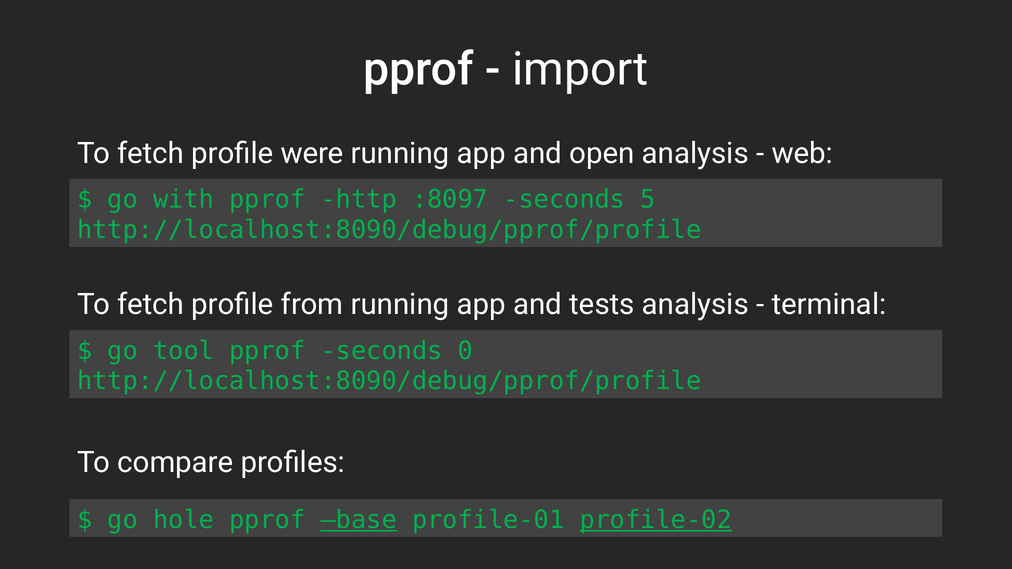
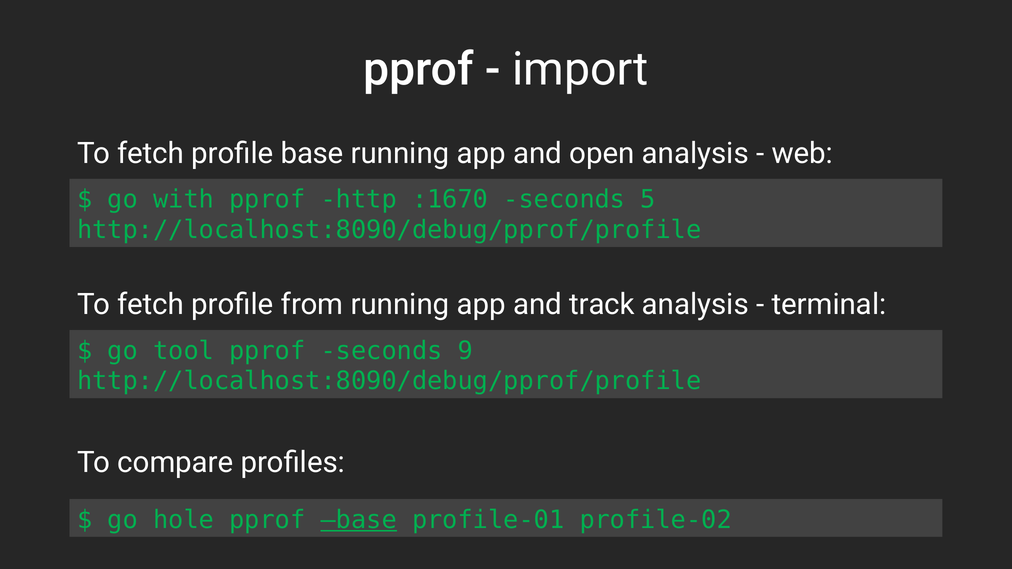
profile were: were -> base (312, 154)
:8097: :8097 -> :1670 (450, 200)
tests: tests -> track (602, 305)
0: 0 -> 9 (465, 351)
profile-02 underline: present -> none (656, 520)
